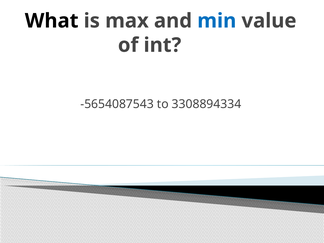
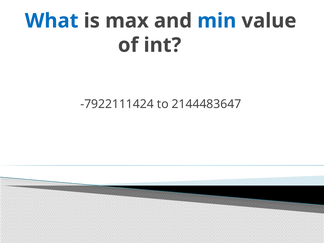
What colour: black -> blue (52, 21)
-5654087543: -5654087543 -> -7922111424 (117, 104)
3308894334: 3308894334 -> 2144483647 (206, 104)
